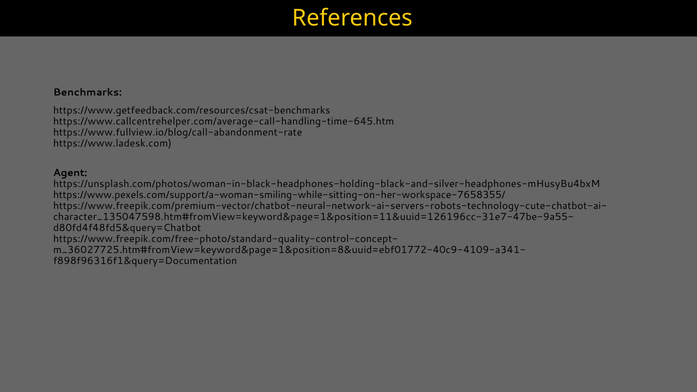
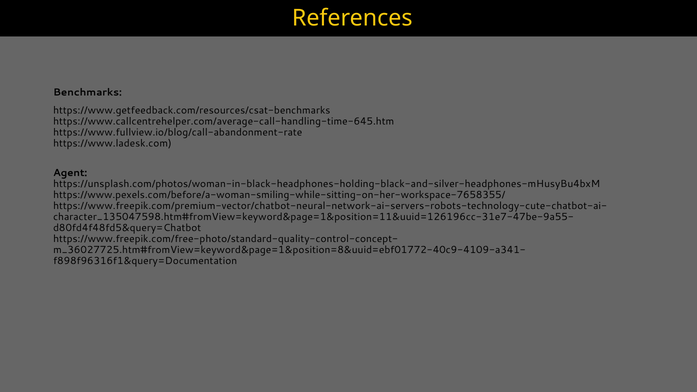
https://www.pexels.com/support/a-woman-smiling-while-sitting-on-her-workspace-7658355/: https://www.pexels.com/support/a-woman-smiling-while-sitting-on-her-workspace-7658355/ -> https://www.pexels.com/before/a-woman-smiling-while-sitting-on-her-workspace-7658355/ (279, 195)
